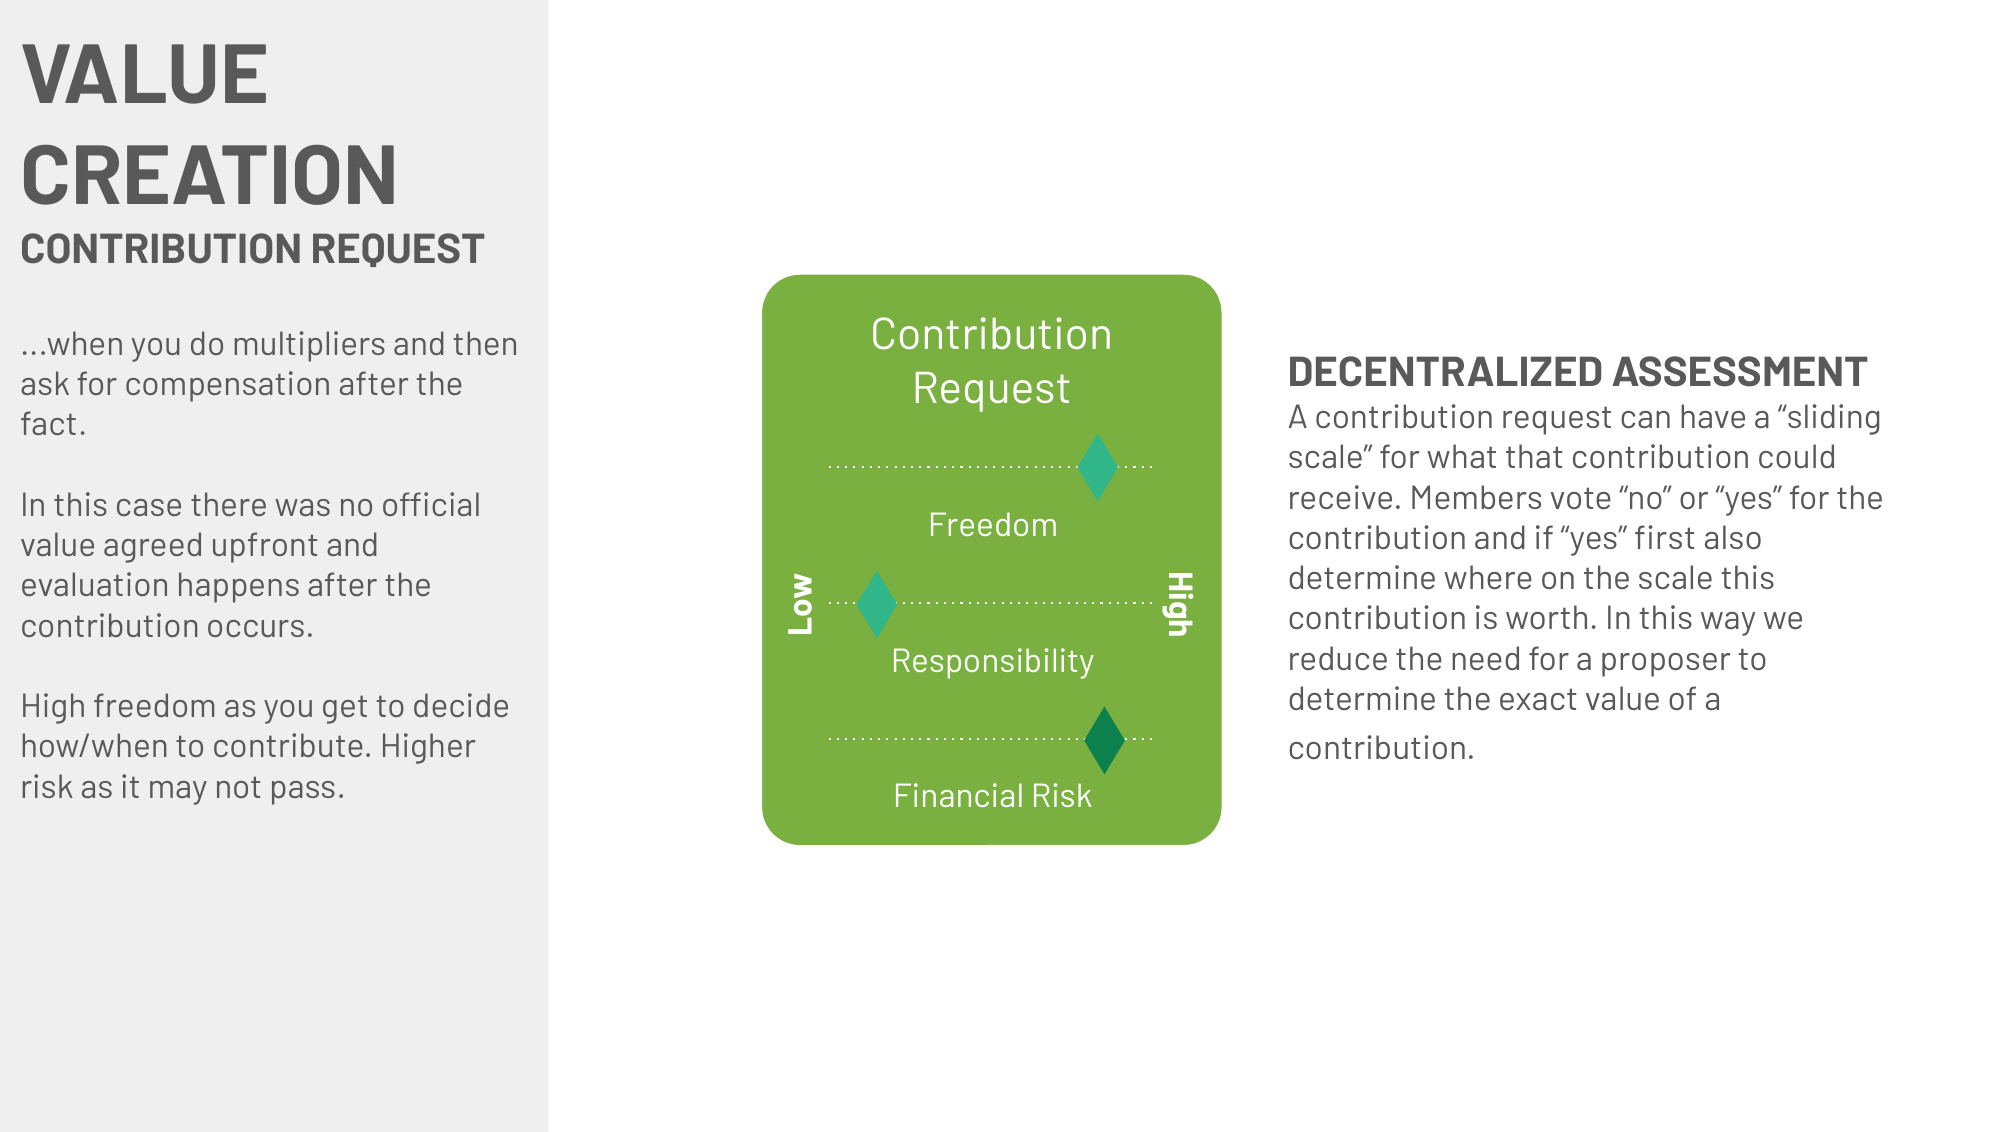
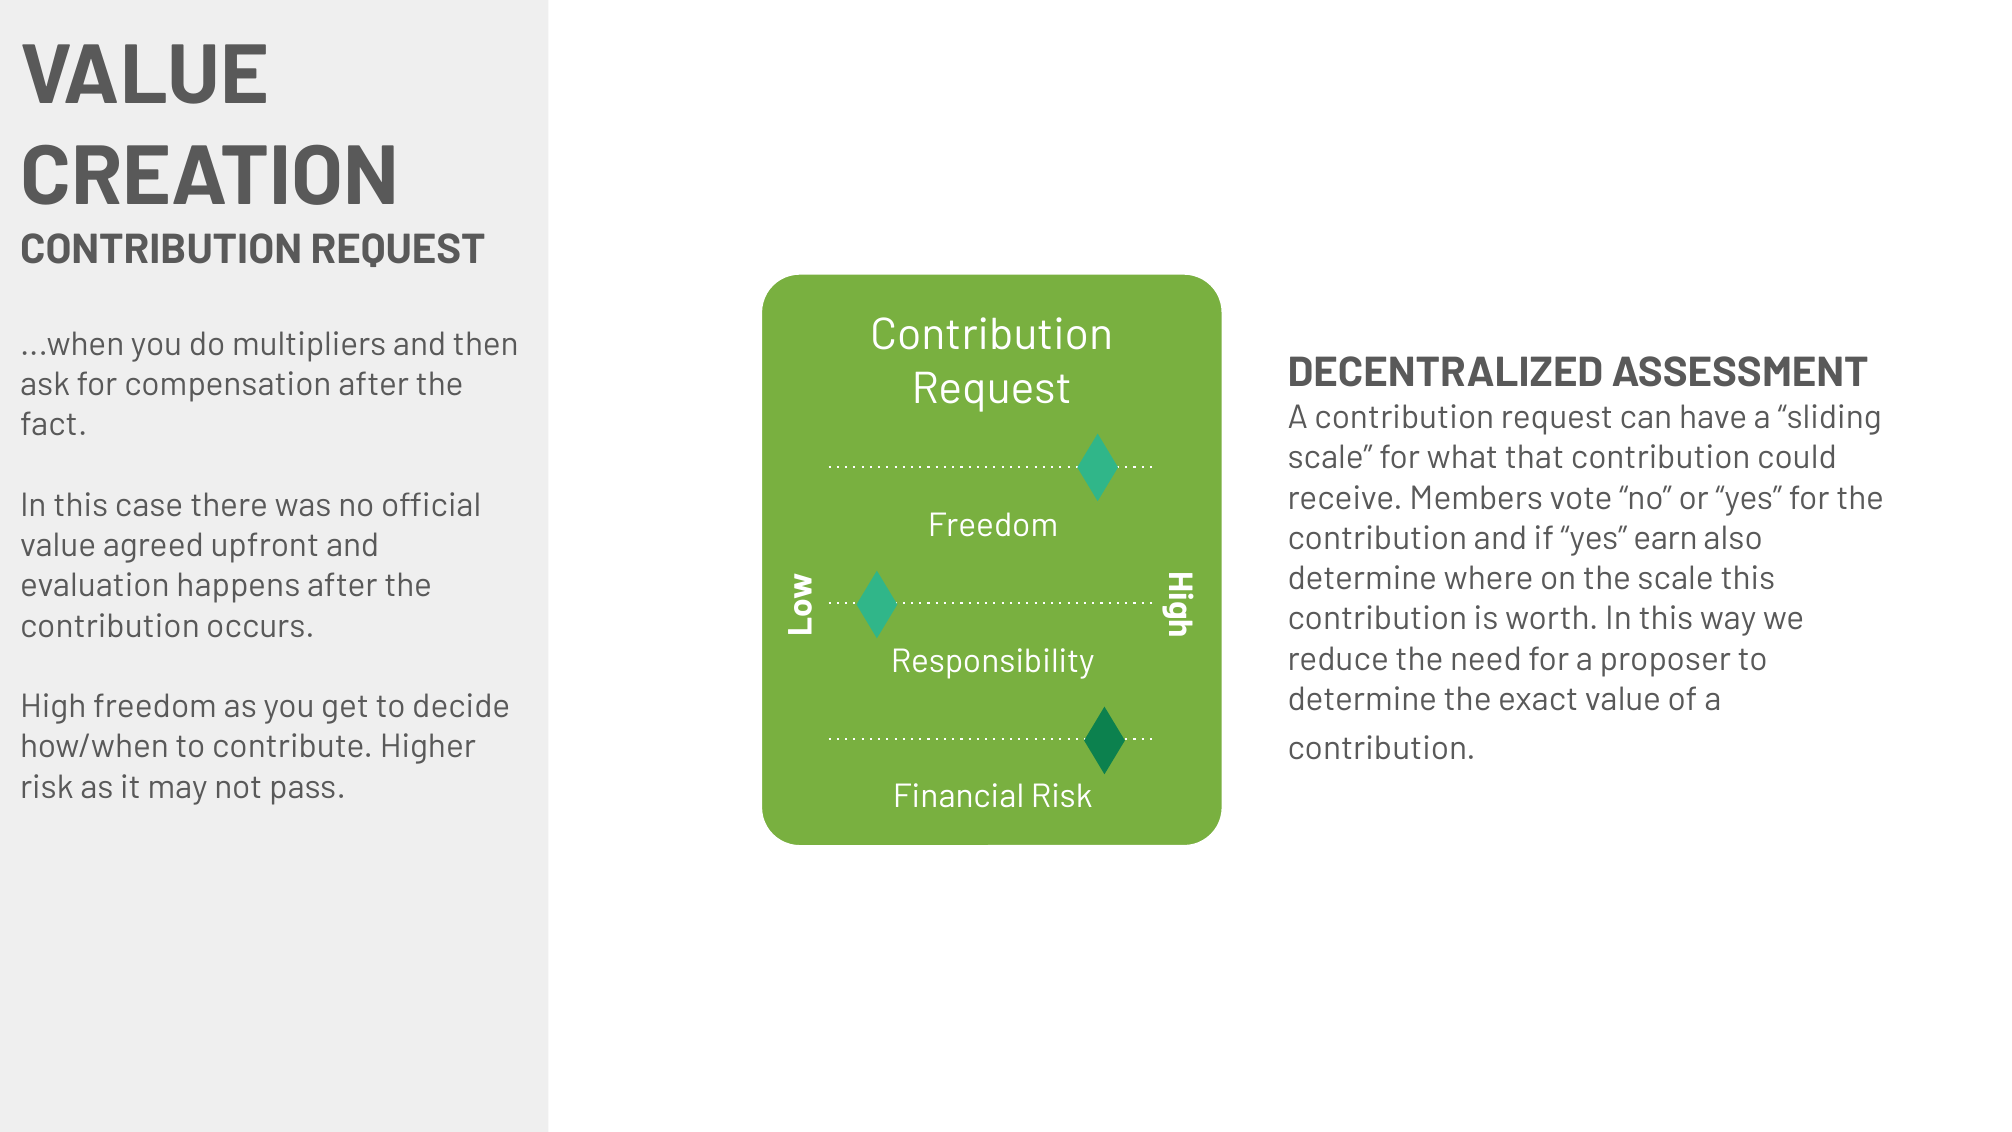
first: first -> earn (1665, 538)
